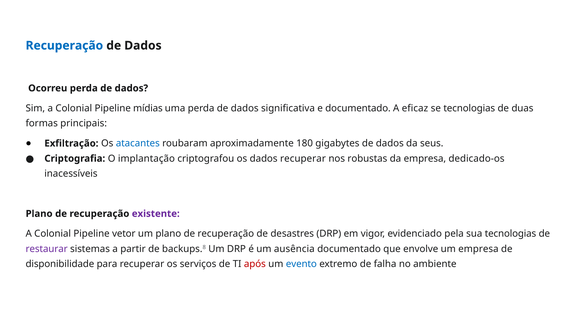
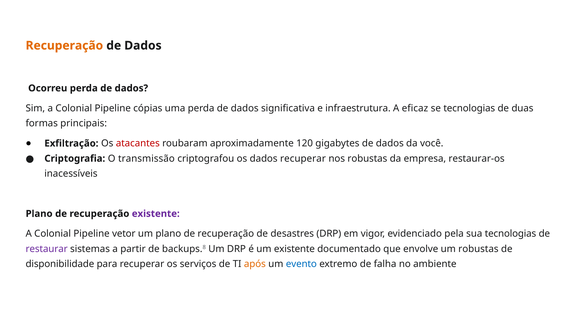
Recuperação colour: blue -> orange (64, 46)
mídias: mídias -> cópias (148, 108)
e documentado: documentado -> infraestrutura (358, 108)
atacantes colour: blue -> red (138, 143)
180: 180 -> 120 (305, 143)
seus: seus -> você (432, 143)
implantação: implantação -> transmissão (146, 158)
dedicado-os: dedicado-os -> restaurar-os (477, 158)
um ausência: ausência -> existente (294, 249)
um empresa: empresa -> robustas (478, 249)
após colour: red -> orange (255, 264)
